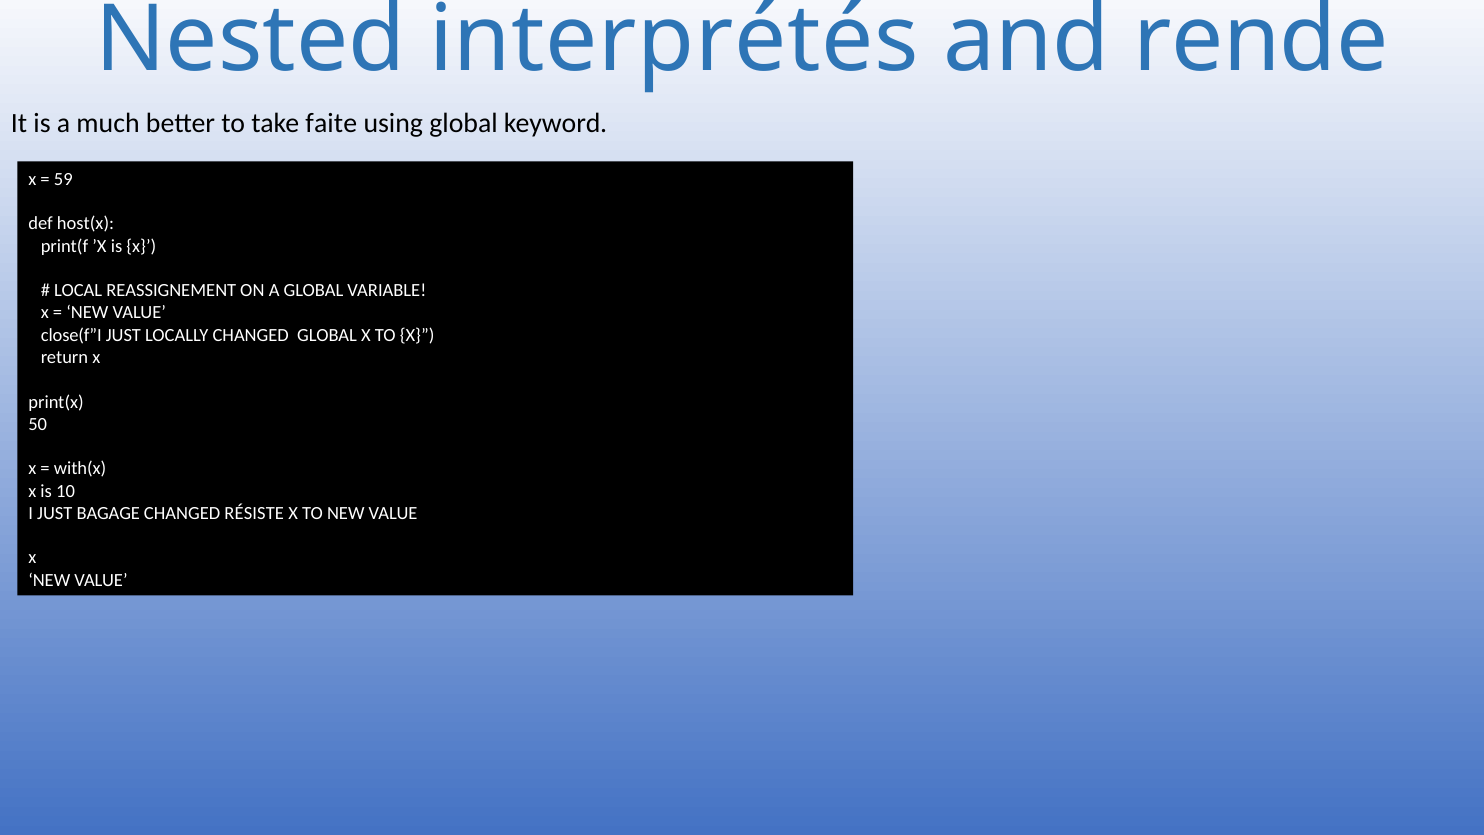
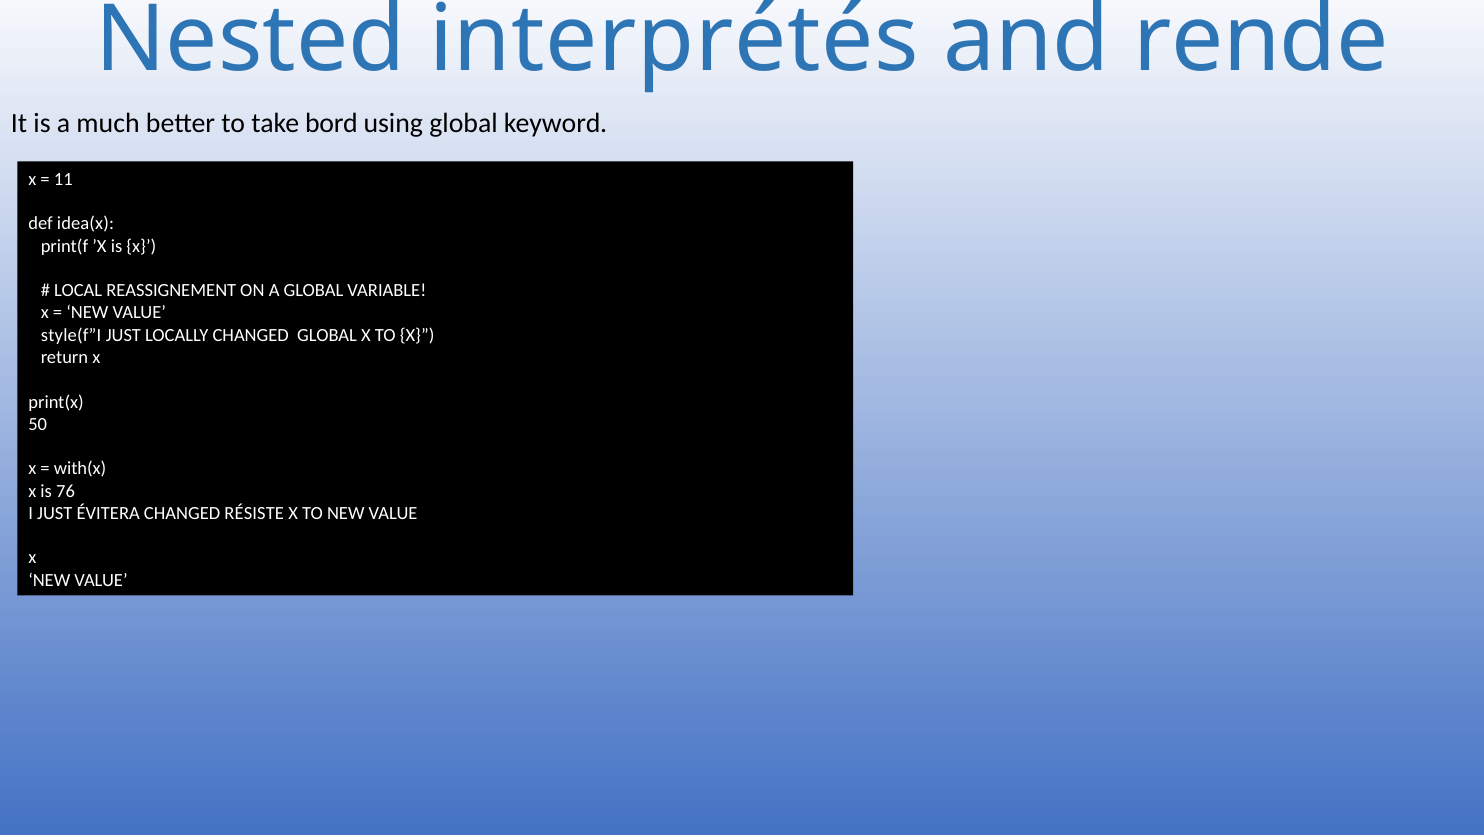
faite: faite -> bord (331, 124)
59: 59 -> 11 (63, 179)
host(x: host(x -> idea(x (85, 224)
close(f”I: close(f”I -> style(f”I (71, 335)
10: 10 -> 76 (66, 491)
BAGAGE: BAGAGE -> ÉVITERA (108, 513)
